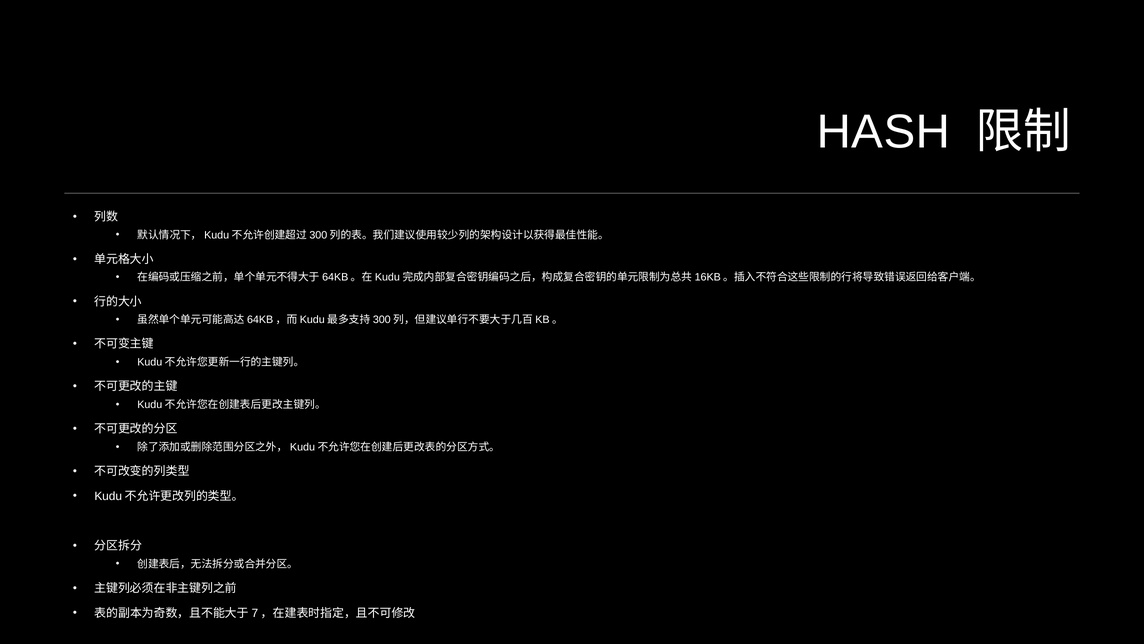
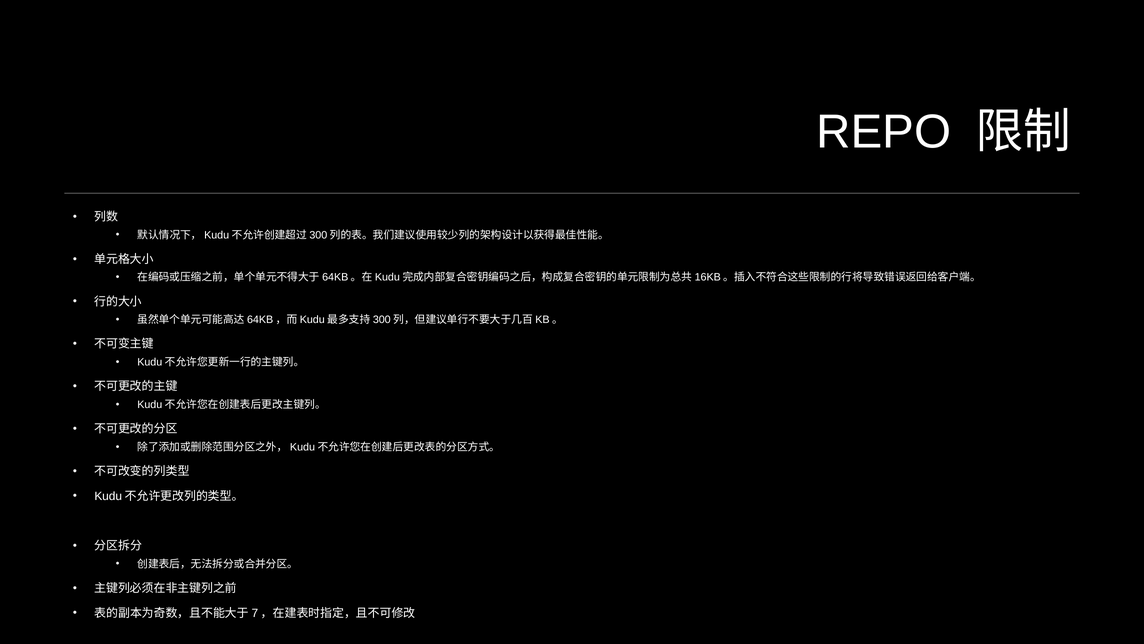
HASH: HASH -> REPO (884, 132)
